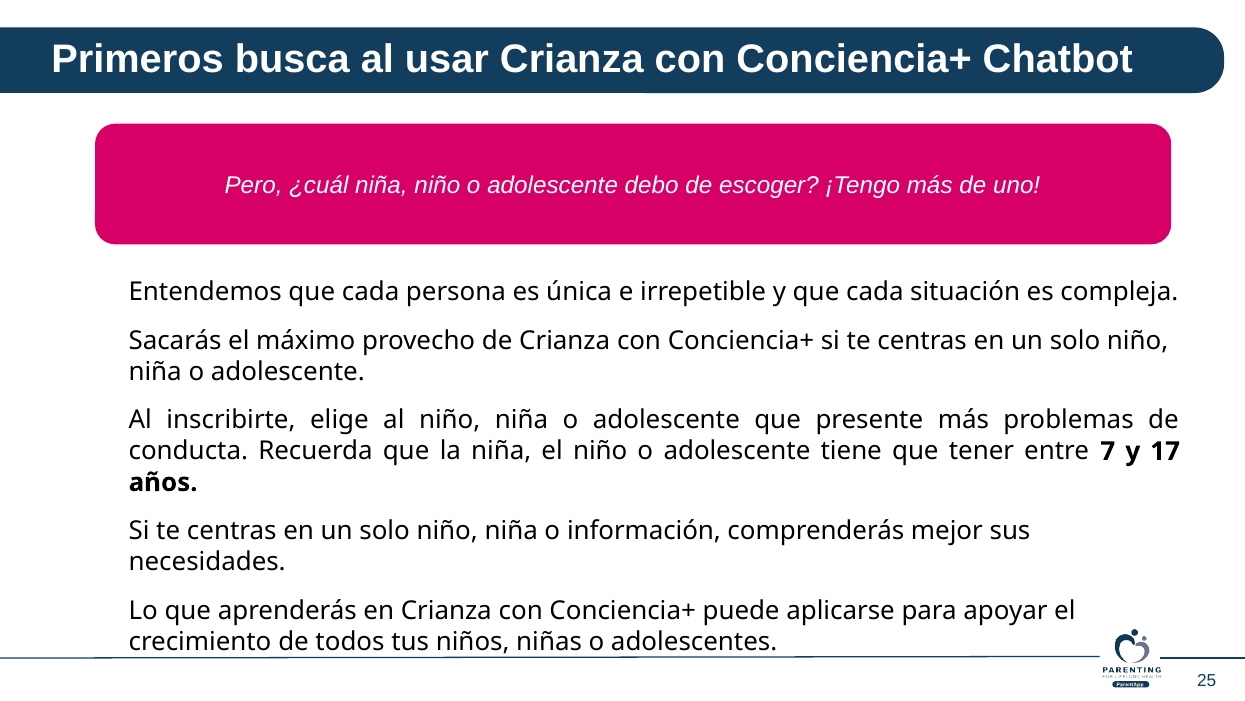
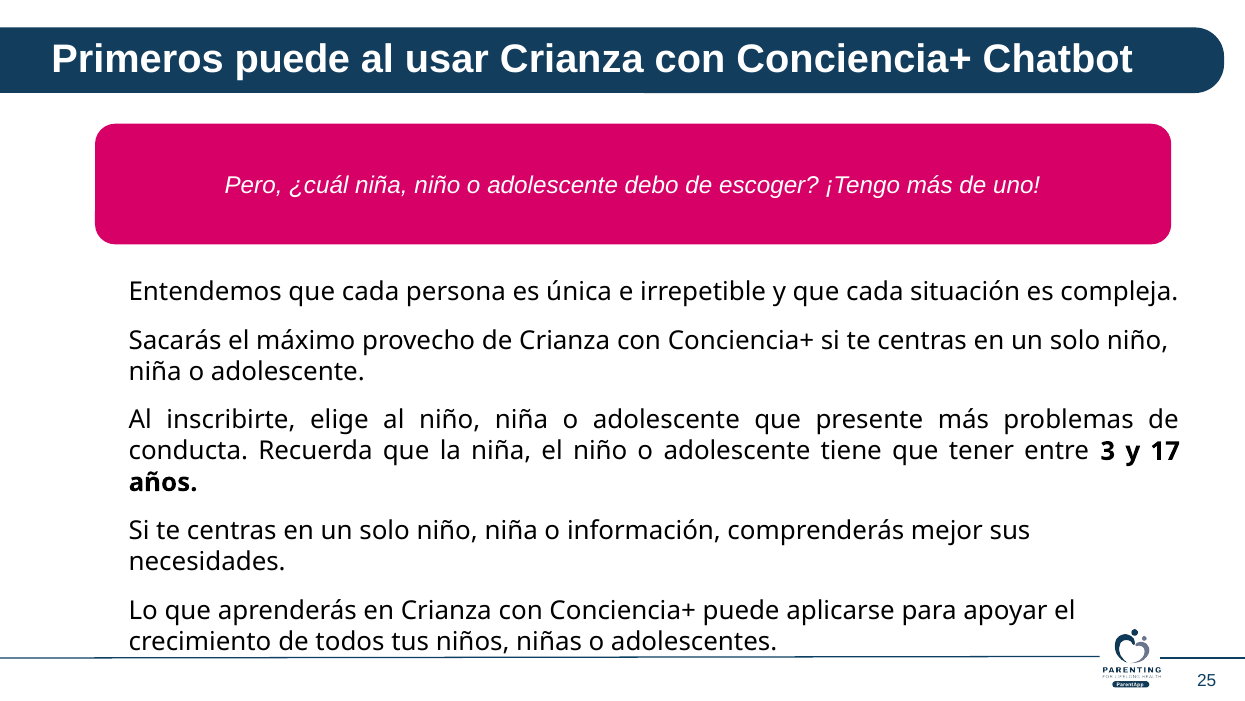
Primeros busca: busca -> puede (292, 60)
7: 7 -> 3 (1108, 451)
